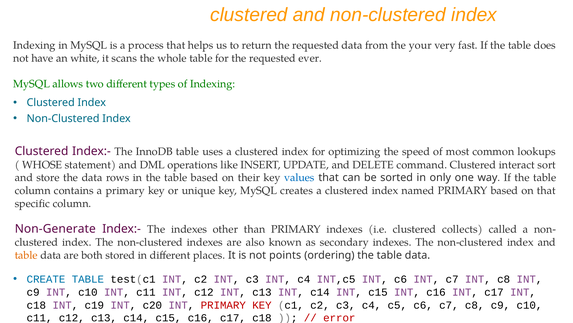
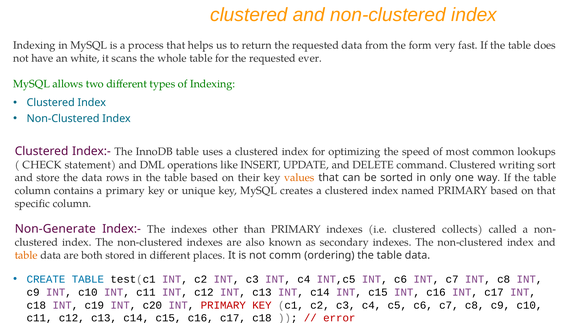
your: your -> form (420, 45)
WHOSE: WHOSE -> CHECK (42, 164)
interact: interact -> writing (517, 164)
values colour: blue -> orange (299, 177)
points: points -> comm (285, 255)
